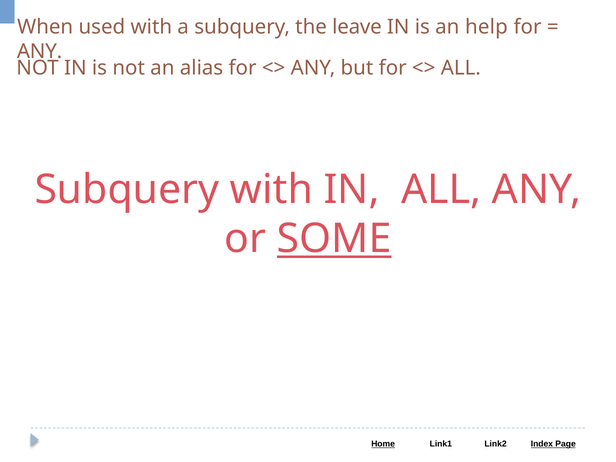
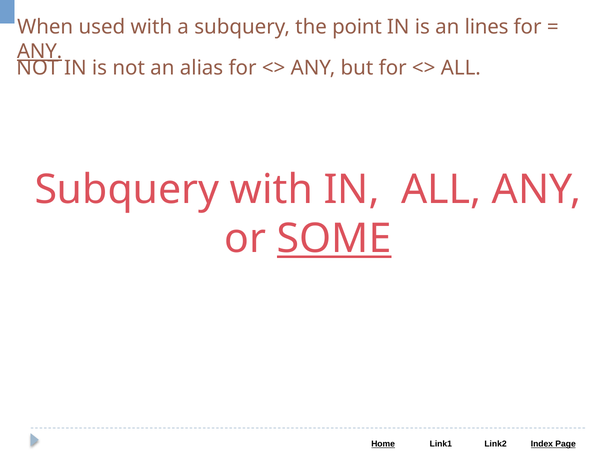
leave: leave -> point (357, 27)
help: help -> lines (487, 27)
ANY underline: none -> present (40, 51)
